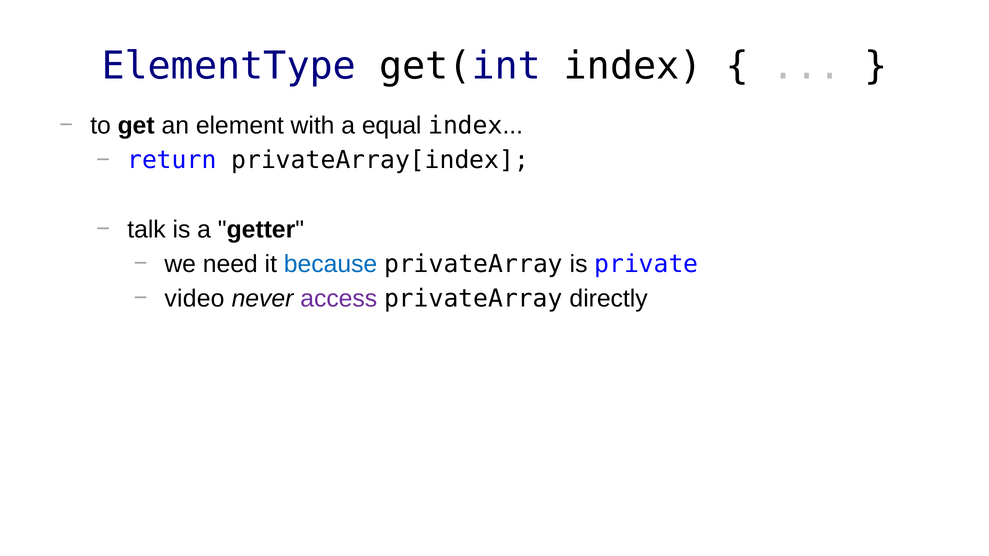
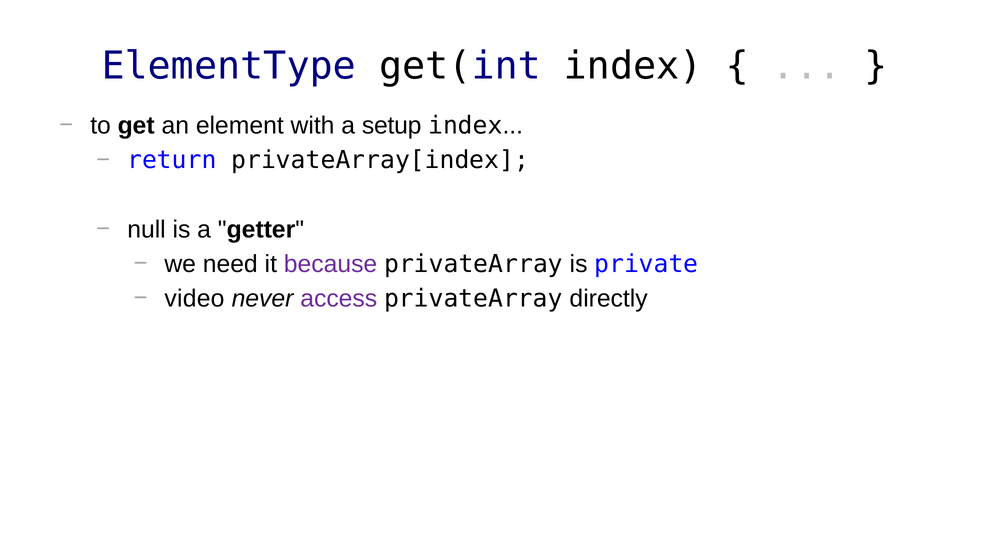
equal: equal -> setup (392, 126)
talk: talk -> null (147, 230)
because colour: blue -> purple (331, 264)
